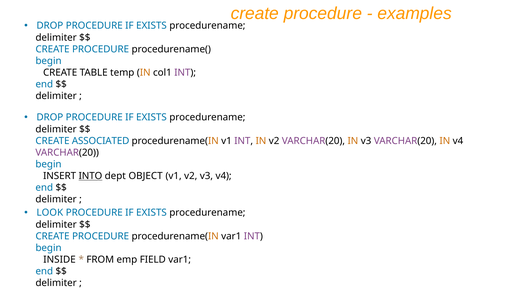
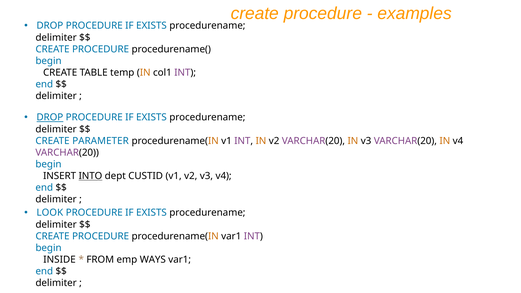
DROP underline: none -> present (50, 117)
ASSOCIATED: ASSOCIATED -> PARAMETER (101, 141)
OBJECT: OBJECT -> CUSTID (146, 176)
FIELD: FIELD -> WAYS (153, 260)
